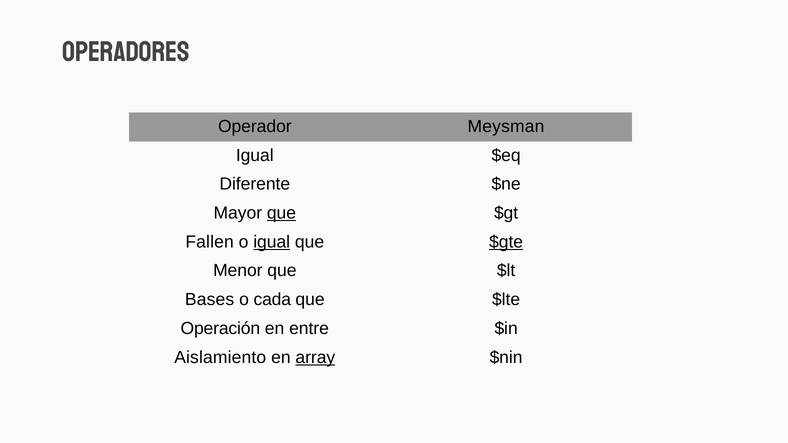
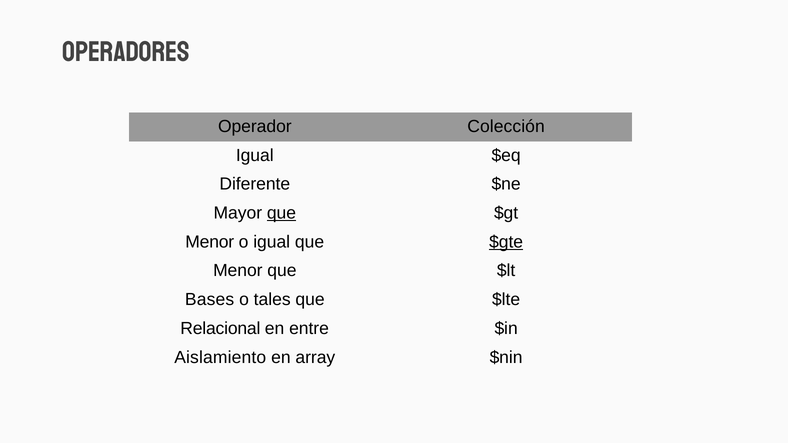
Meysman: Meysman -> Colección (506, 126)
Fallen: Fallen -> Menor (210, 242)
igual underline: present -> none (272, 242)
cada: cada -> tales (272, 300)
Operación: Operación -> Relacional (220, 329)
array underline: present -> none (315, 358)
